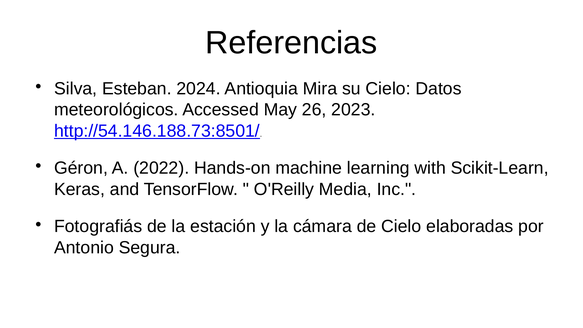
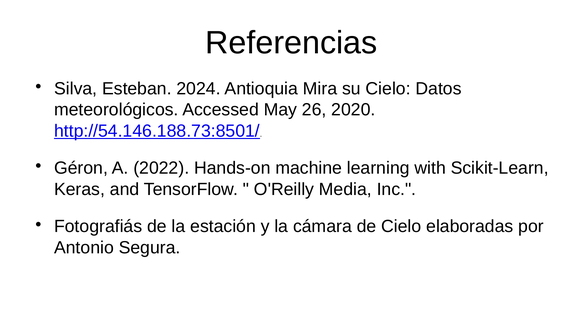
2023: 2023 -> 2020 (353, 110)
